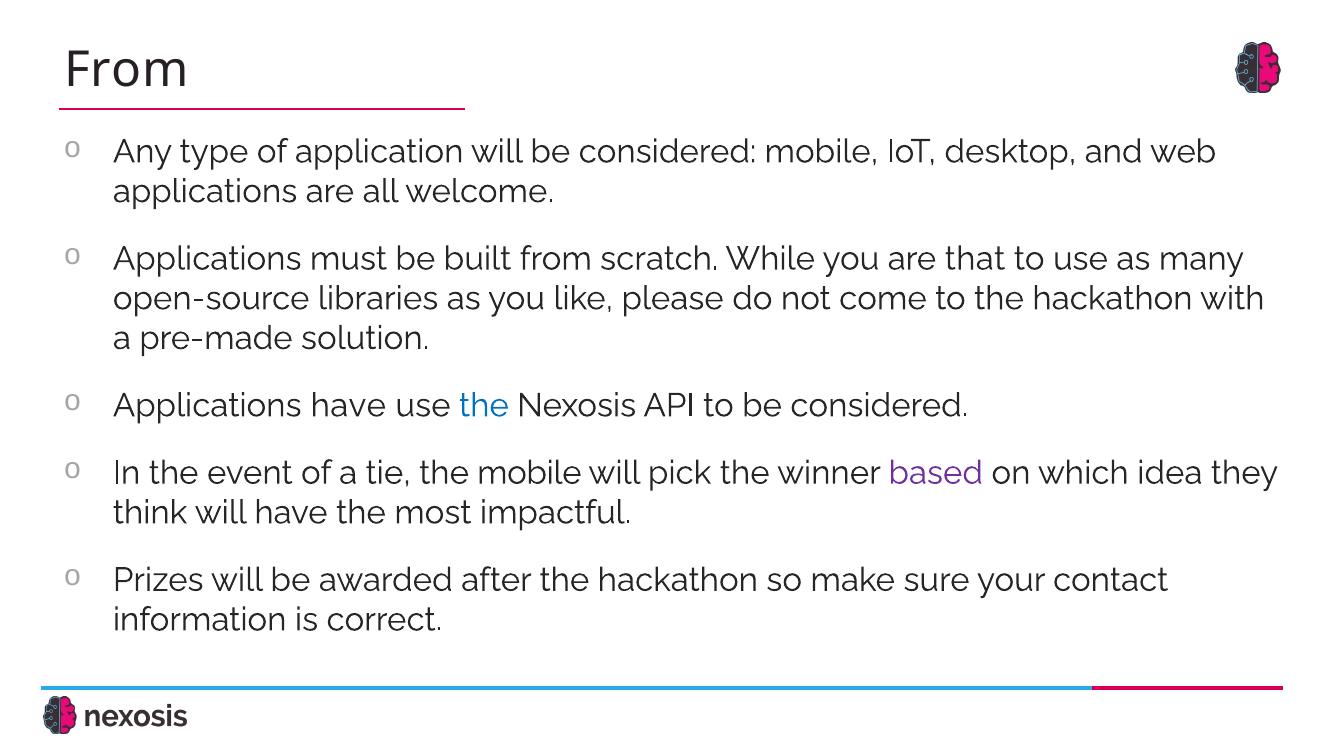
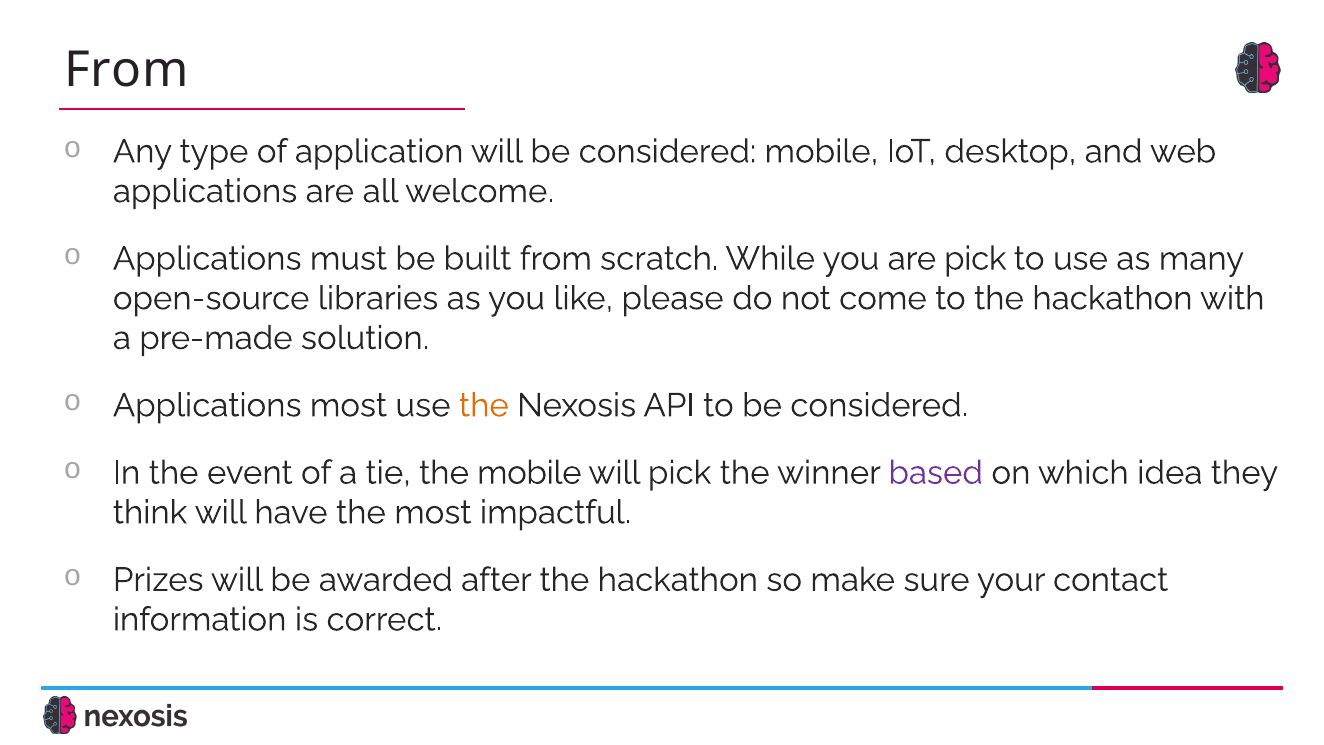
are that: that -> pick (975, 259)
Applications have: have -> most (348, 405)
the colour: blue -> orange (484, 405)
